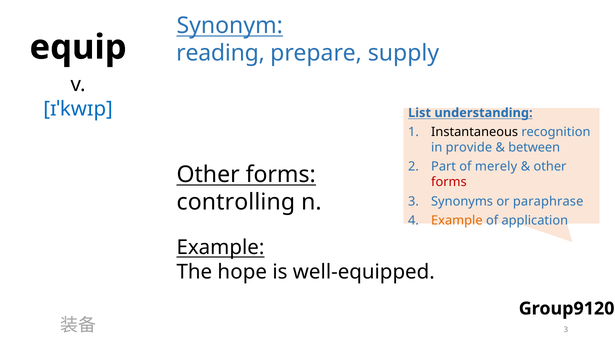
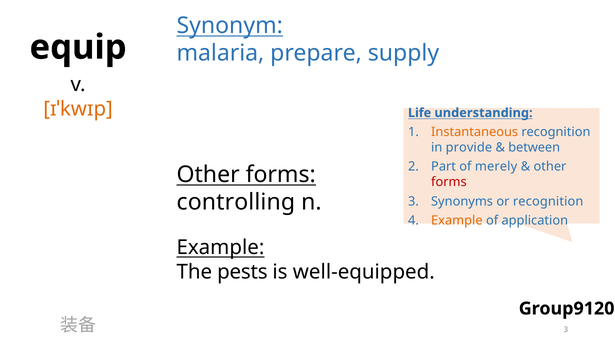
reading: reading -> malaria (220, 53)
ɪˈkwɪp colour: blue -> orange (78, 109)
List: List -> Life (420, 113)
Instantaneous colour: black -> orange (475, 132)
or paraphrase: paraphrase -> recognition (548, 201)
hope: hope -> pests (242, 272)
